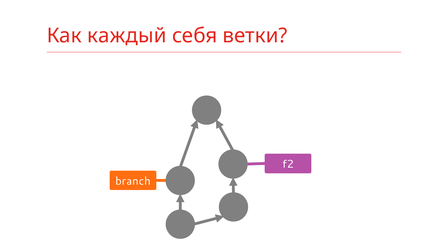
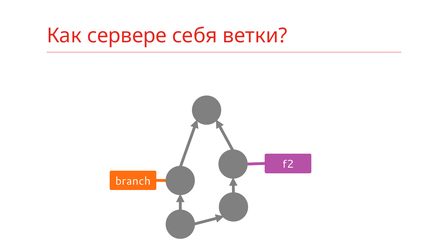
каждый: каждый -> сервере (127, 36)
